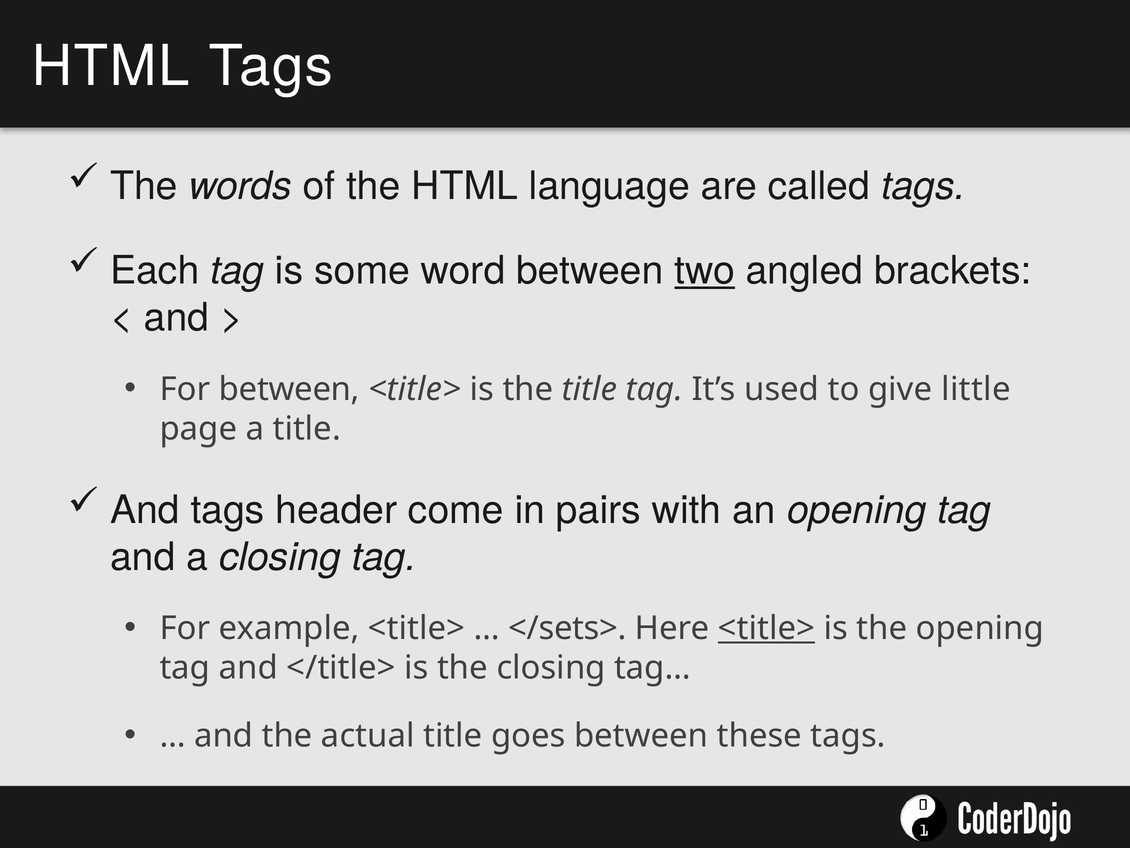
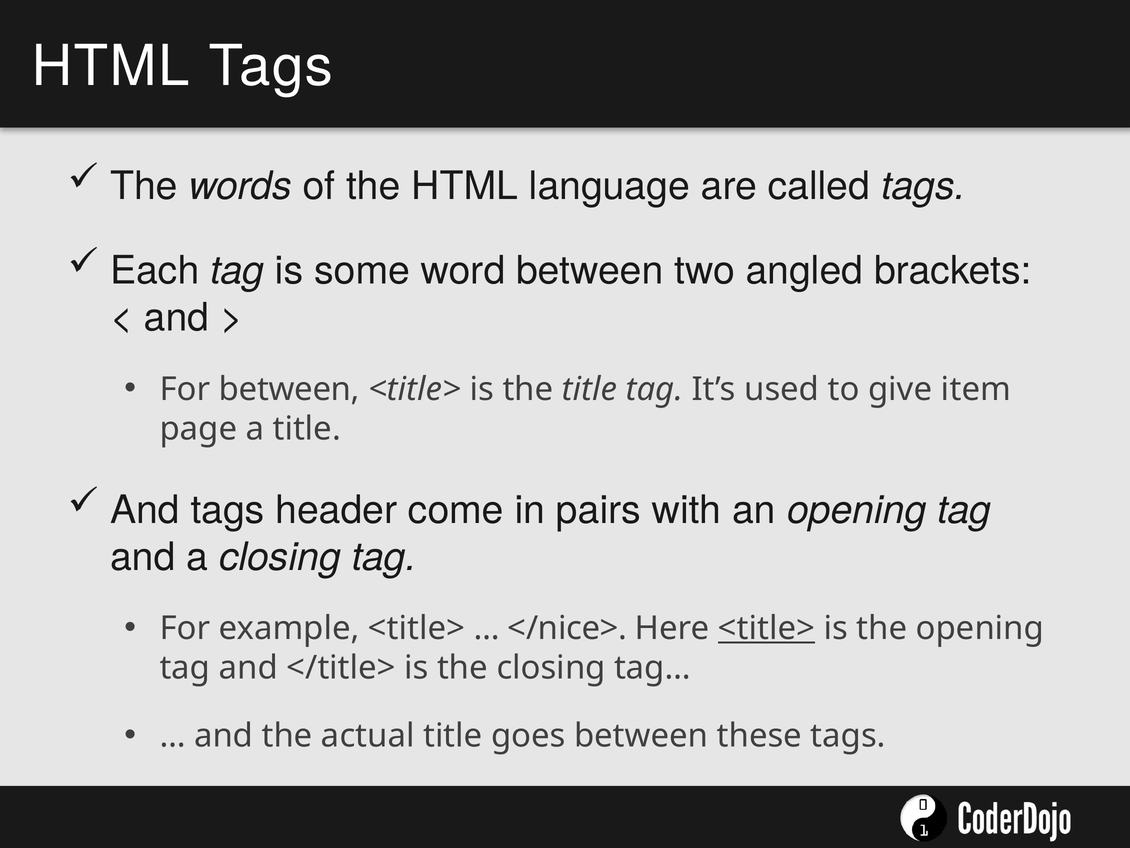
two underline: present -> none (705, 271)
little: little -> item (976, 389)
</sets>: </sets> -> </nice> (567, 628)
